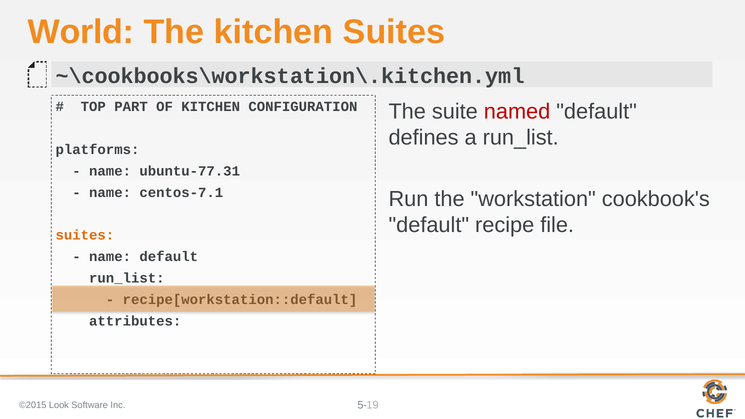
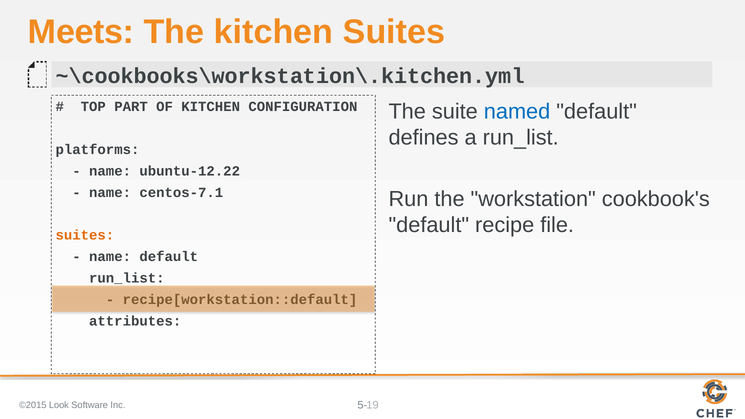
World: World -> Meets (81, 32)
named colour: red -> blue (517, 111)
ubuntu-77.31: ubuntu-77.31 -> ubuntu-12.22 (190, 171)
